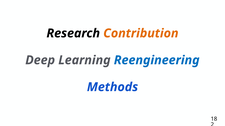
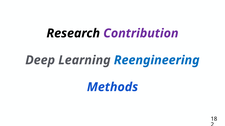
Contribution colour: orange -> purple (141, 33)
